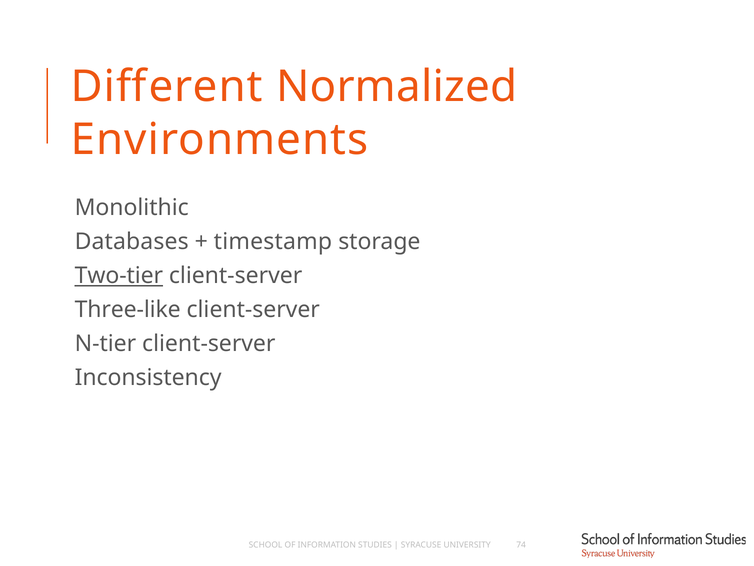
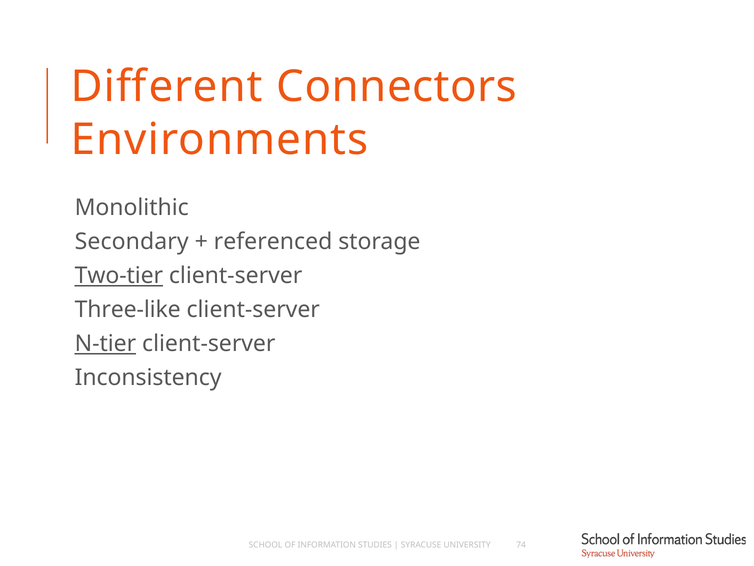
Normalized: Normalized -> Connectors (397, 87)
Databases: Databases -> Secondary (132, 242)
timestamp: timestamp -> referenced (273, 242)
N-tier underline: none -> present (105, 343)
